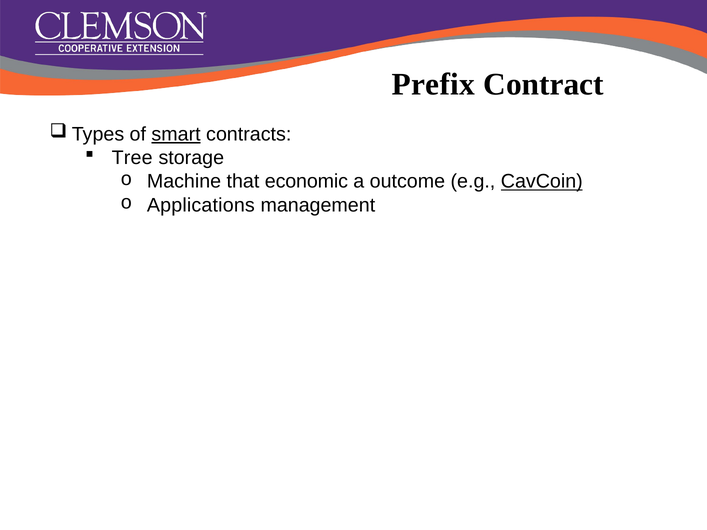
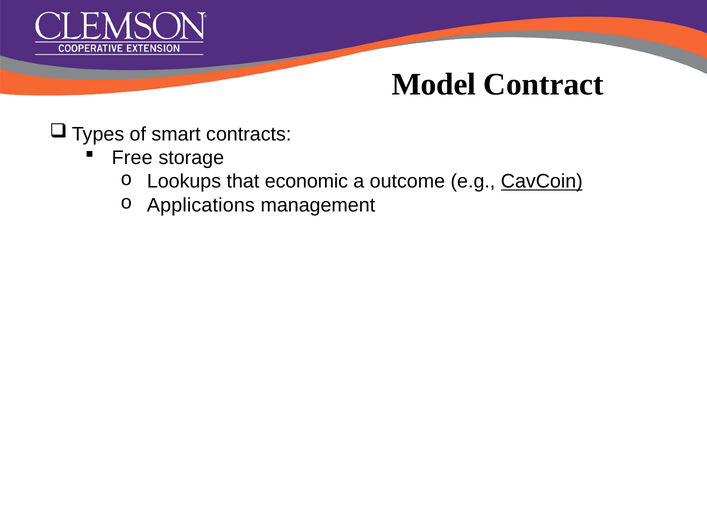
Prefix: Prefix -> Model (434, 85)
smart underline: present -> none (176, 134)
Tree: Tree -> Free (132, 158)
Machine: Machine -> Lookups (184, 182)
